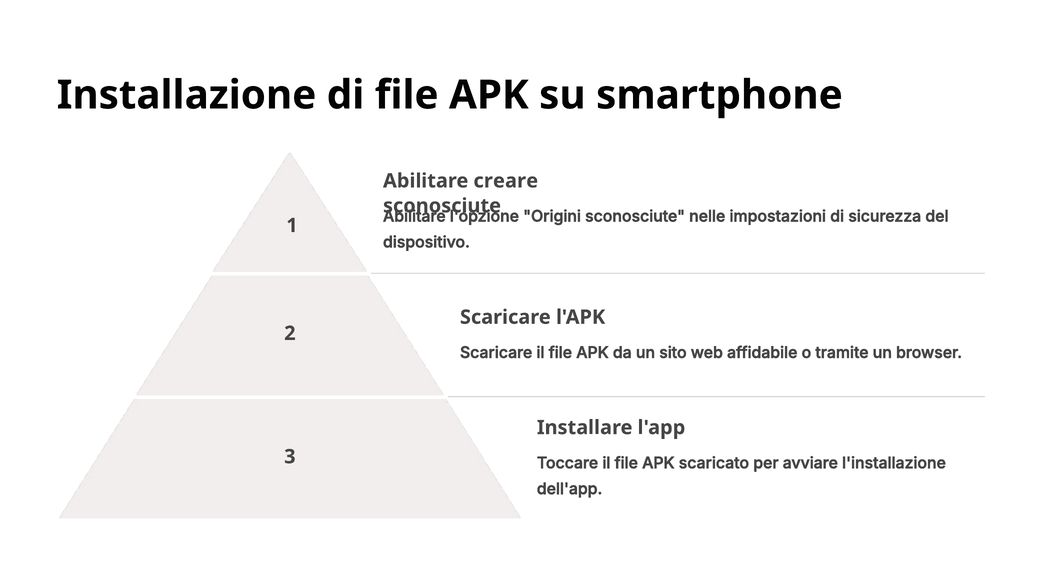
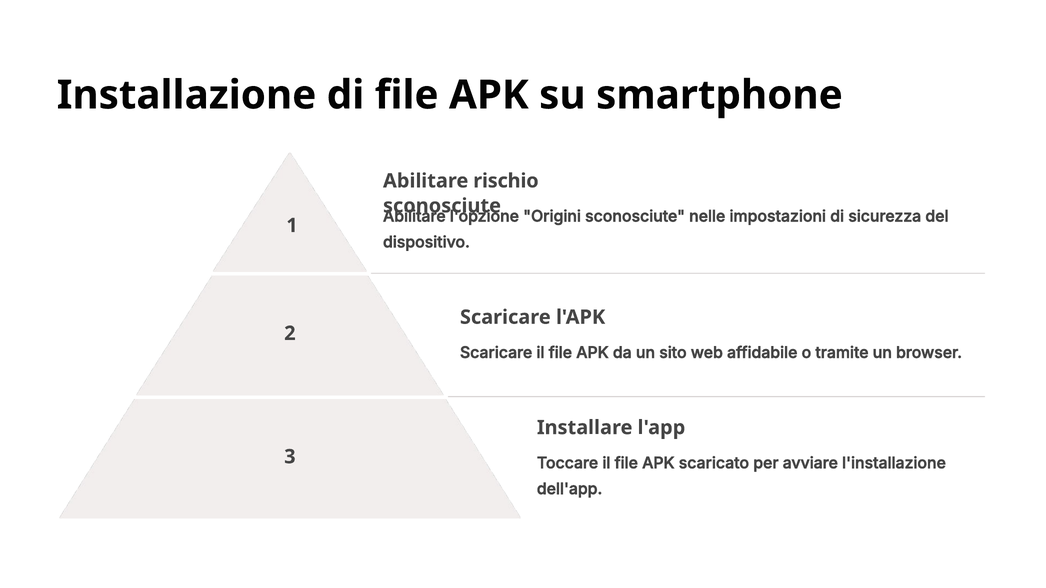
creare: creare -> rischio (506, 181)
